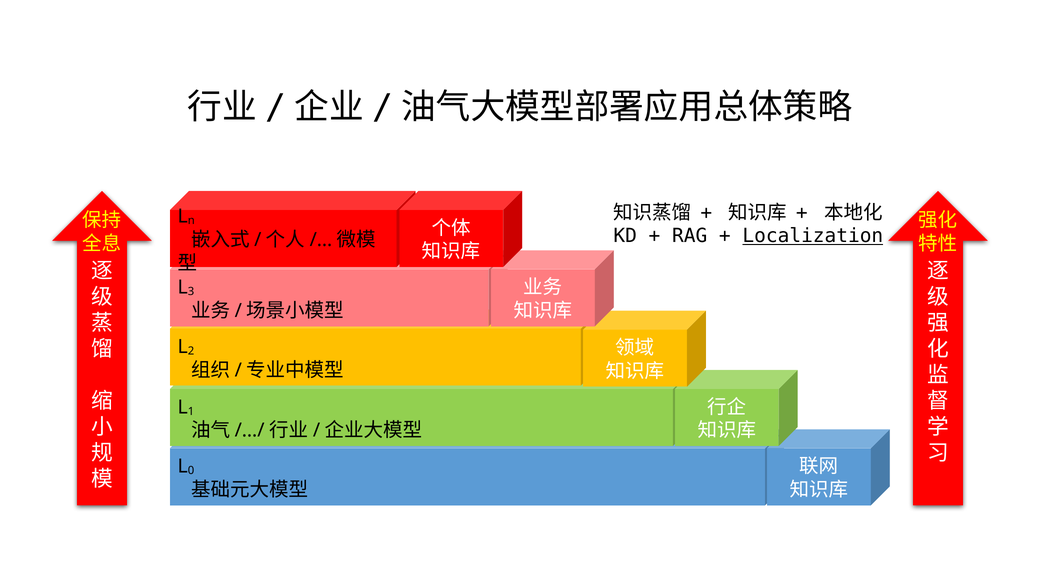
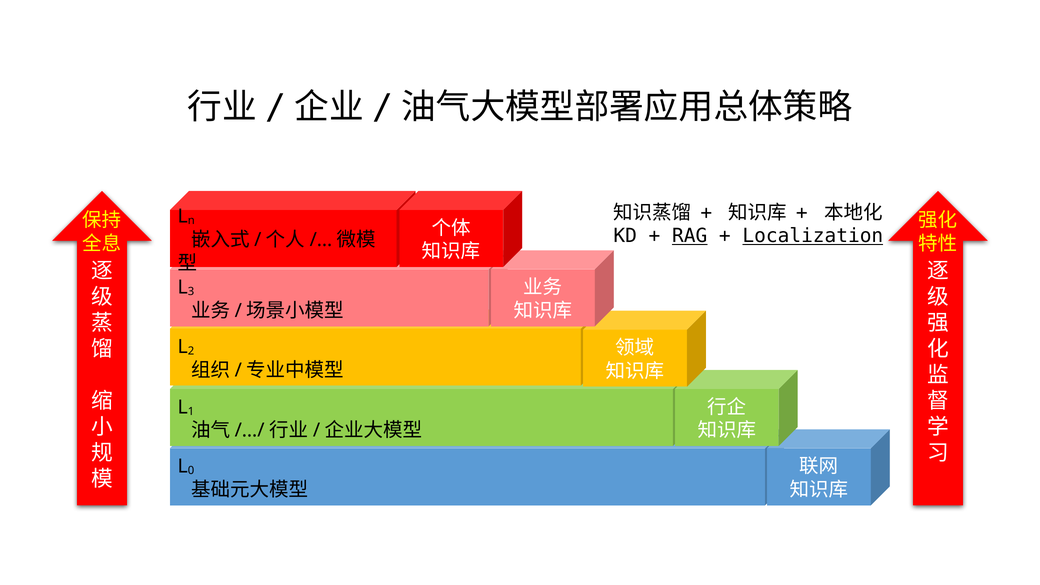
RAG underline: none -> present (690, 236)
